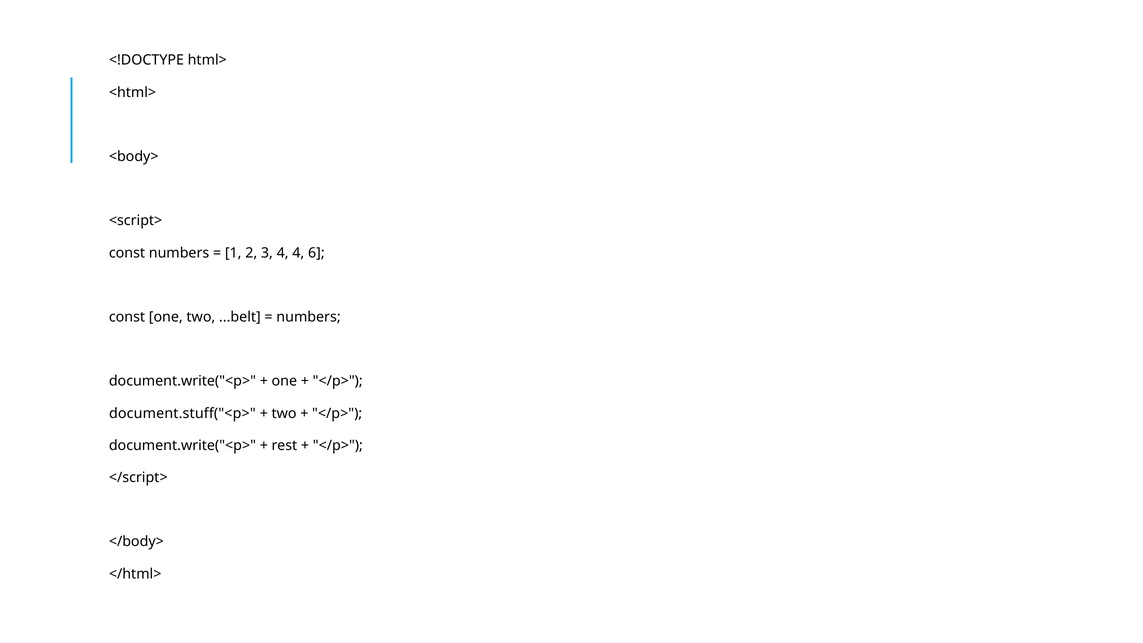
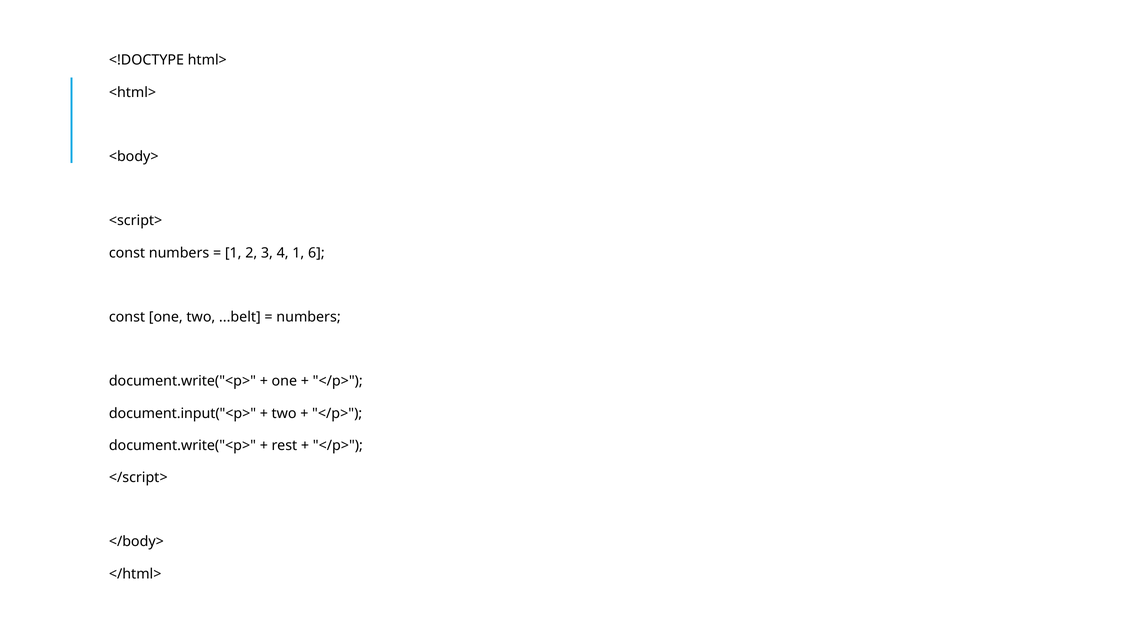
4 4: 4 -> 1 (298, 253)
document.stuff("<p>: document.stuff("<p> -> document.input("<p> (182, 413)
